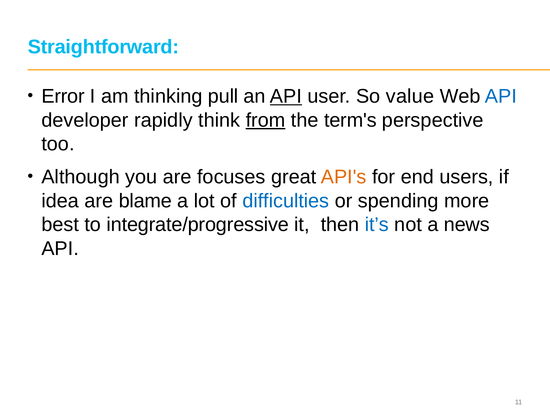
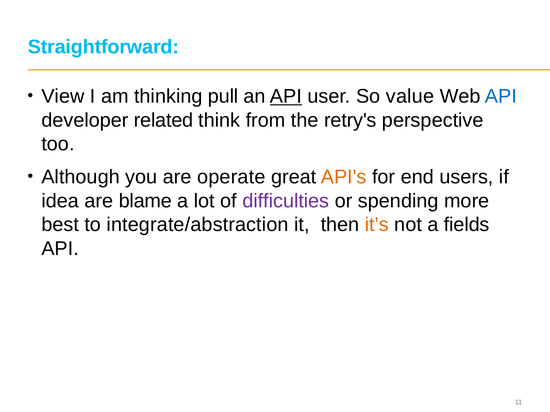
Error: Error -> View (63, 96)
rapidly: rapidly -> related (164, 120)
from underline: present -> none (266, 120)
term's: term's -> retry's (350, 120)
focuses: focuses -> operate (231, 177)
difficulties colour: blue -> purple (286, 201)
integrate/progressive: integrate/progressive -> integrate/abstraction (198, 225)
it’s colour: blue -> orange (377, 225)
news: news -> fields (467, 225)
